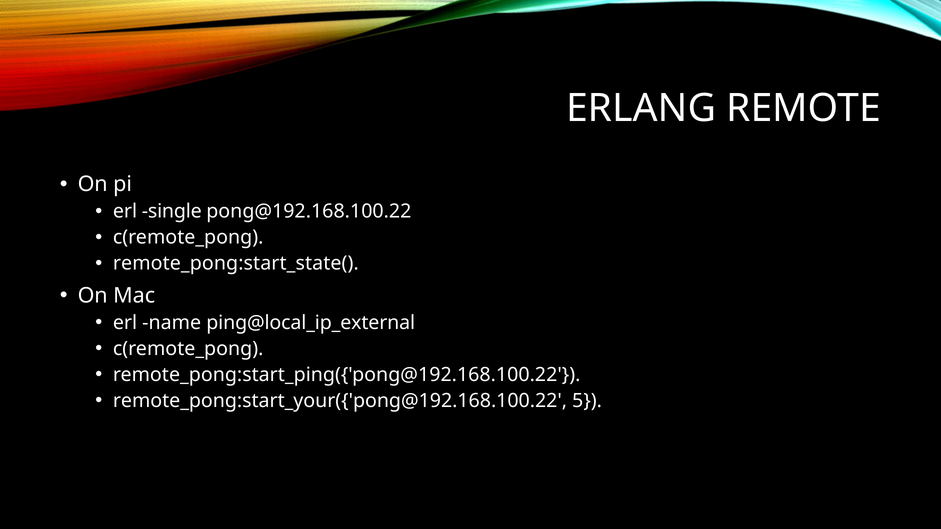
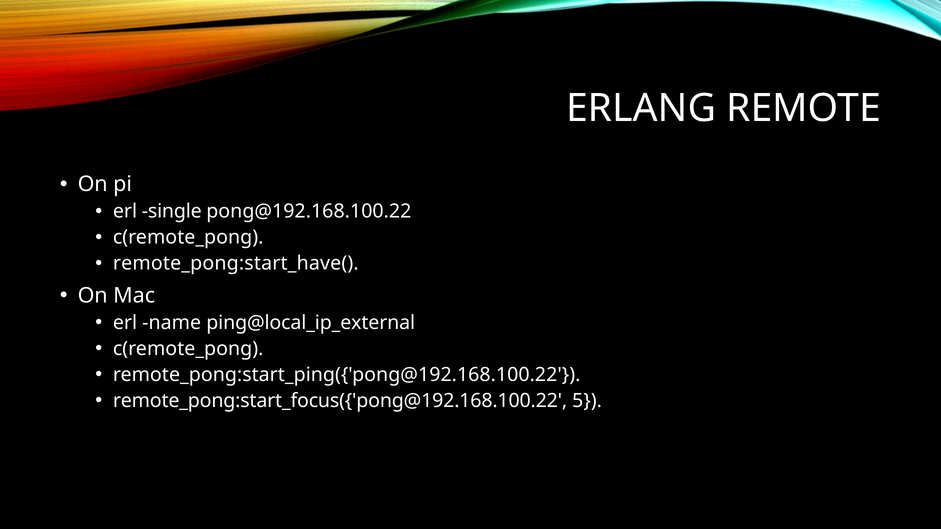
remote_pong:start_state(: remote_pong:start_state( -> remote_pong:start_have( (236, 264)
remote_pong:start_your({'pong@192.168.100.22: remote_pong:start_your({'pong@192.168.100.22 -> remote_pong:start_focus({'pong@192.168.100.22 (340, 401)
